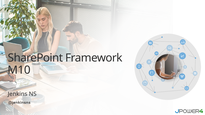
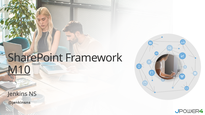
M10 underline: none -> present (19, 70)
